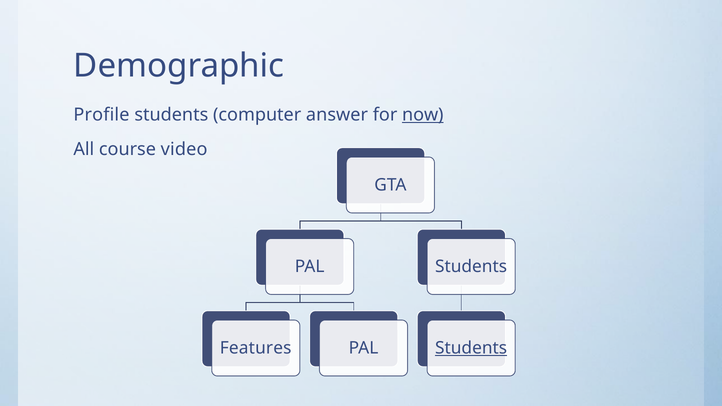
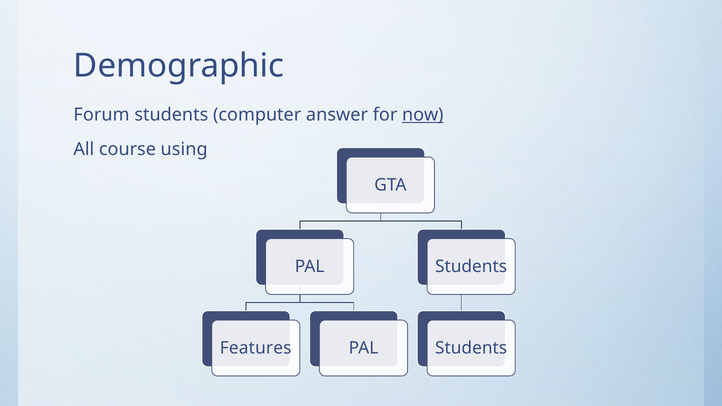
Profile: Profile -> Forum (102, 115)
video: video -> using (184, 150)
Students underline: present -> none (471, 348)
